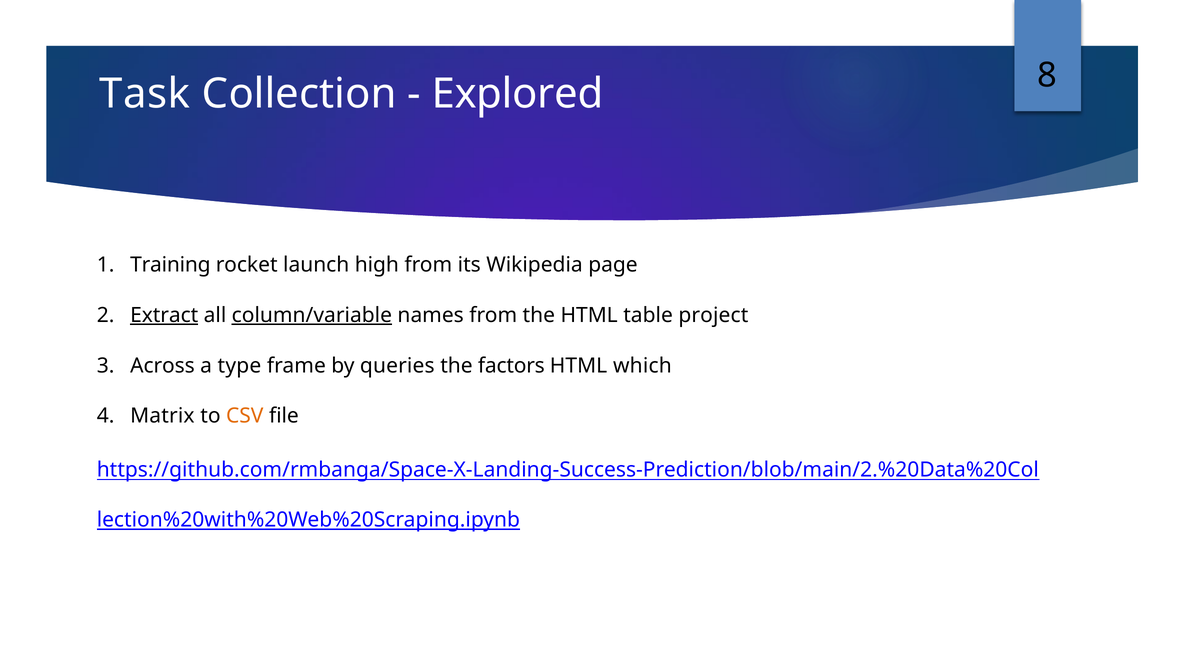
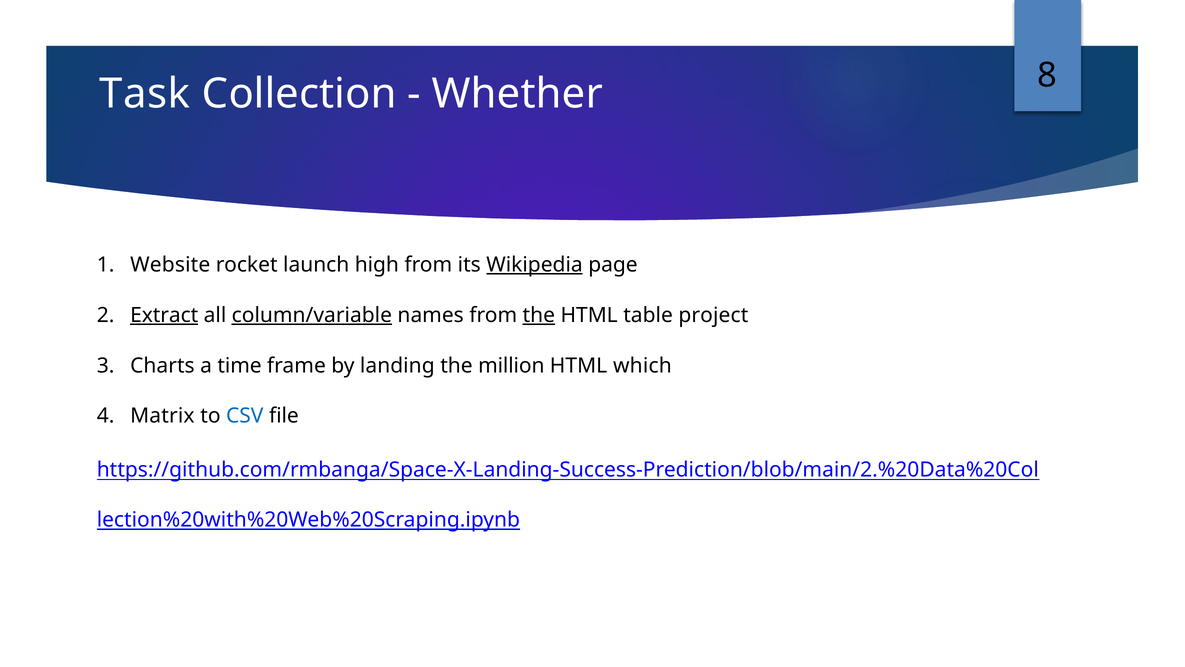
Explored: Explored -> Whether (517, 94)
Training: Training -> Website (170, 265)
Wikipedia underline: none -> present (534, 265)
the underline: none -> present (539, 315)
Across: Across -> Charts (162, 365)
type: type -> time (240, 365)
queries: queries -> landing (397, 365)
factors: factors -> million (511, 365)
CSV colour: orange -> blue (245, 416)
